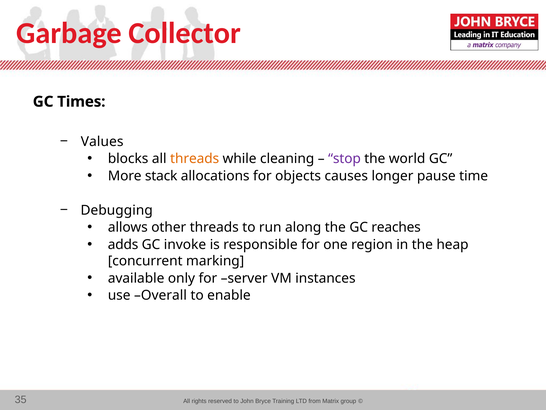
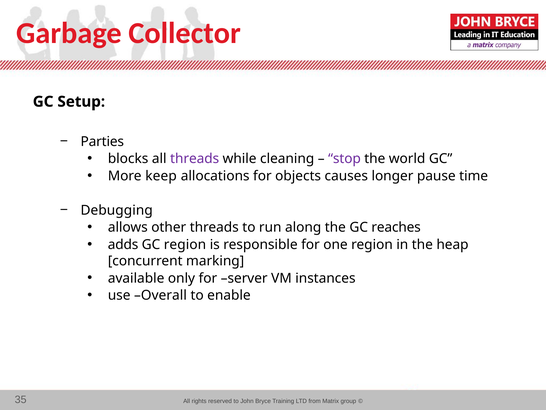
Times: Times -> Setup (81, 102)
Values: Values -> Parties (102, 141)
threads colour: orange -> purple (195, 159)
stack: stack -> keep (161, 176)
GC invoke: invoke -> region (185, 244)
